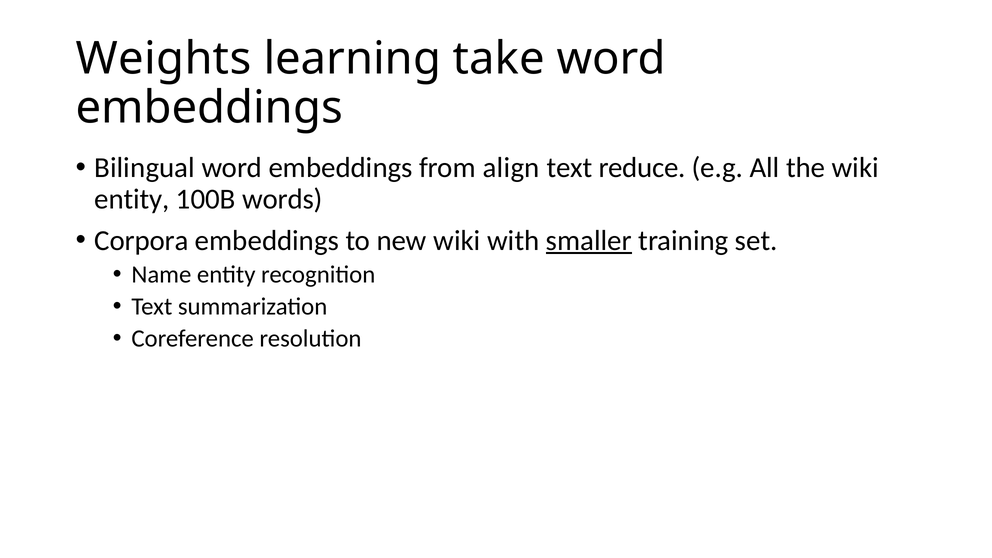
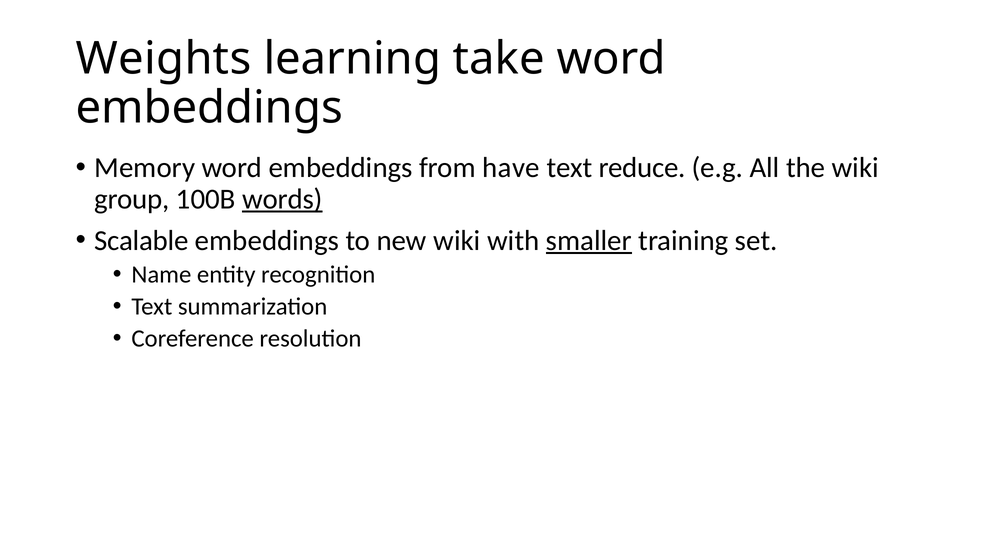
Bilingual: Bilingual -> Memory (145, 168)
align: align -> have (511, 168)
entity: entity -> group (132, 199)
words underline: none -> present (282, 199)
Corpora: Corpora -> Scalable (141, 241)
